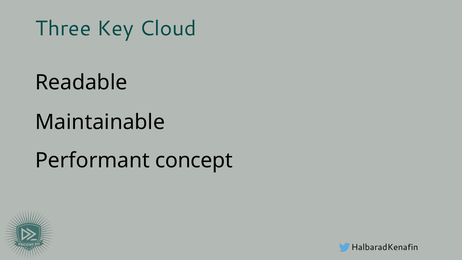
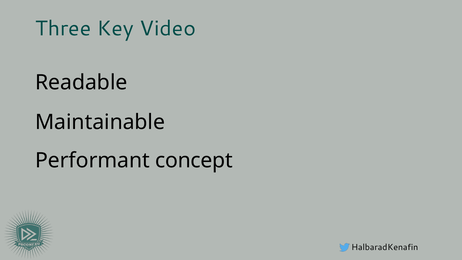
Cloud: Cloud -> Video (168, 28)
